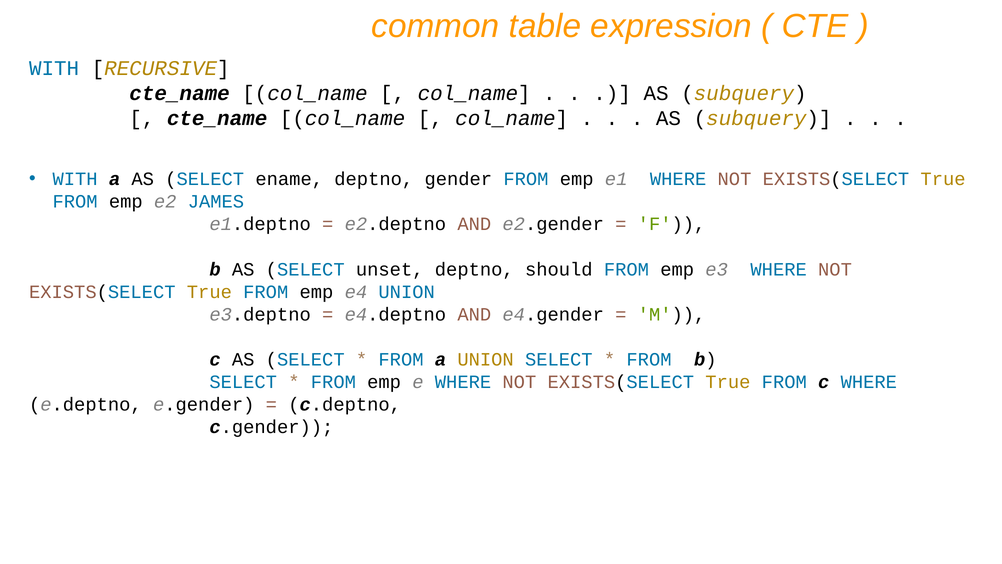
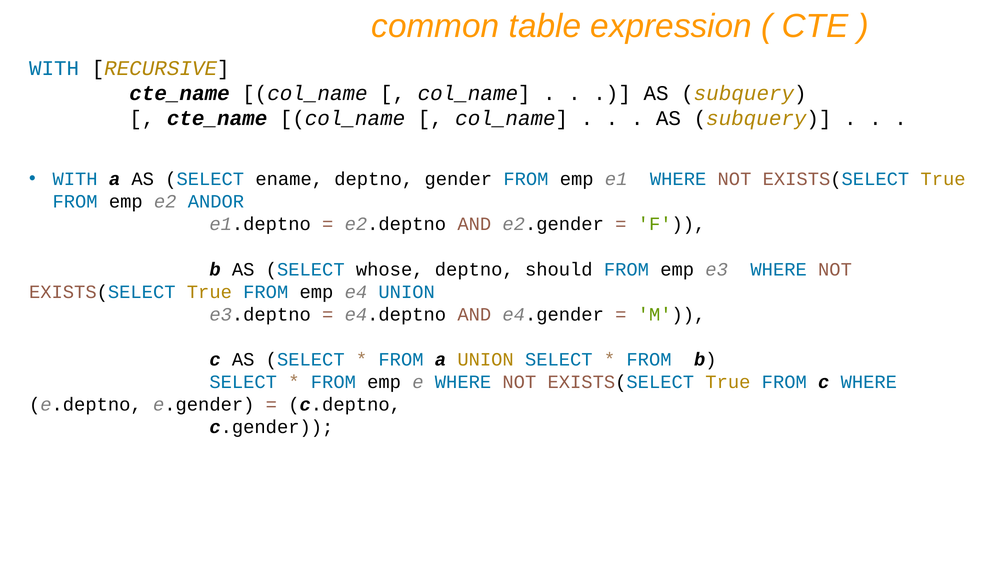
JAMES: JAMES -> ANDOR (216, 202)
unset: unset -> whose (390, 269)
